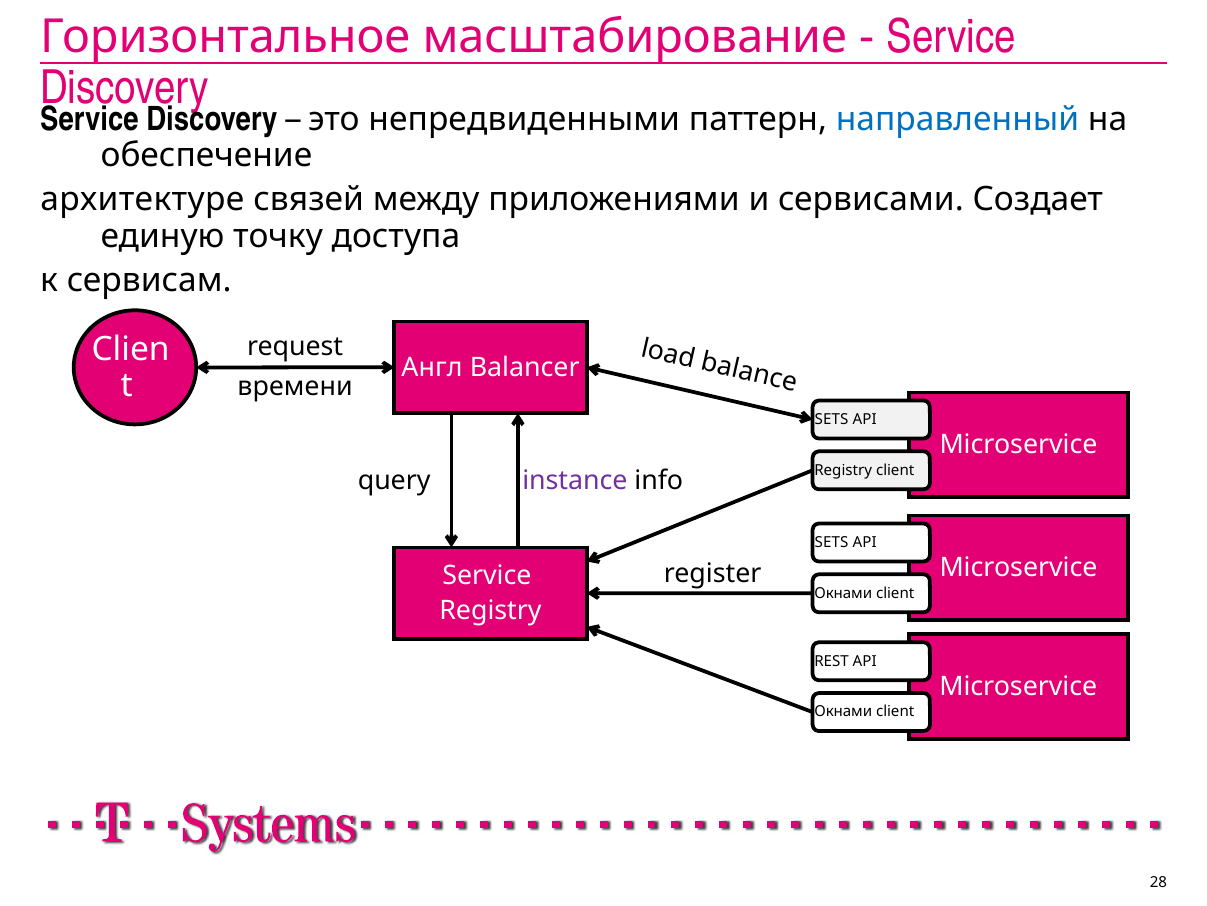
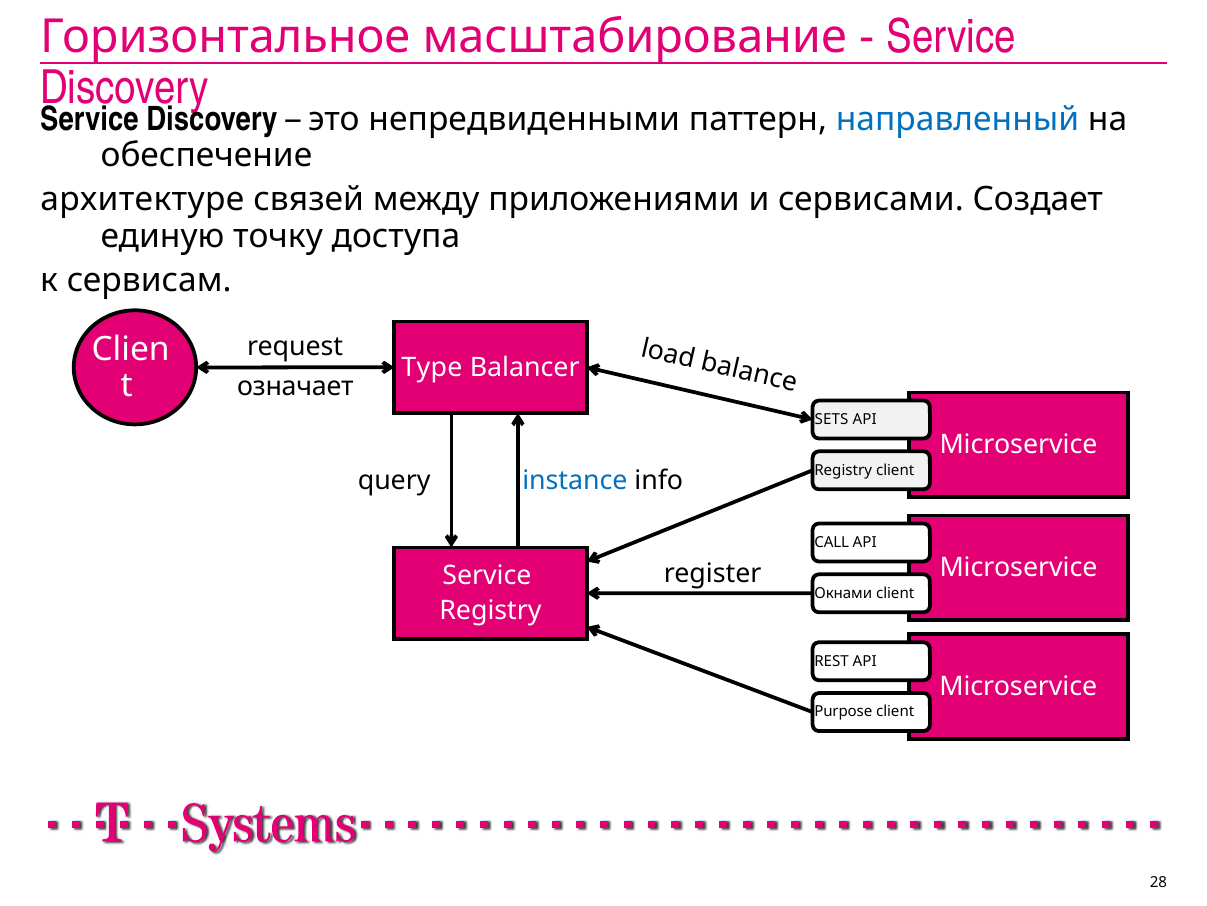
Англ: Англ -> Type (432, 367)
времени: времени -> означает (295, 386)
instance colour: purple -> blue (575, 481)
SETS: SETS -> CALL (832, 542)
Окнами: Окнами -> Purpose (843, 711)
